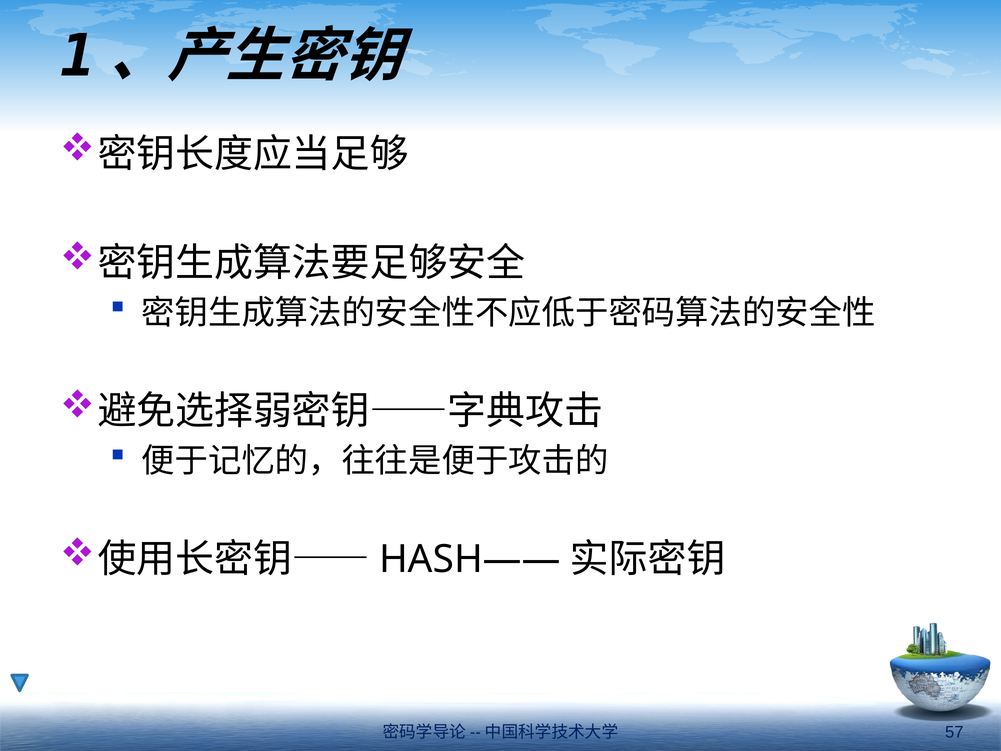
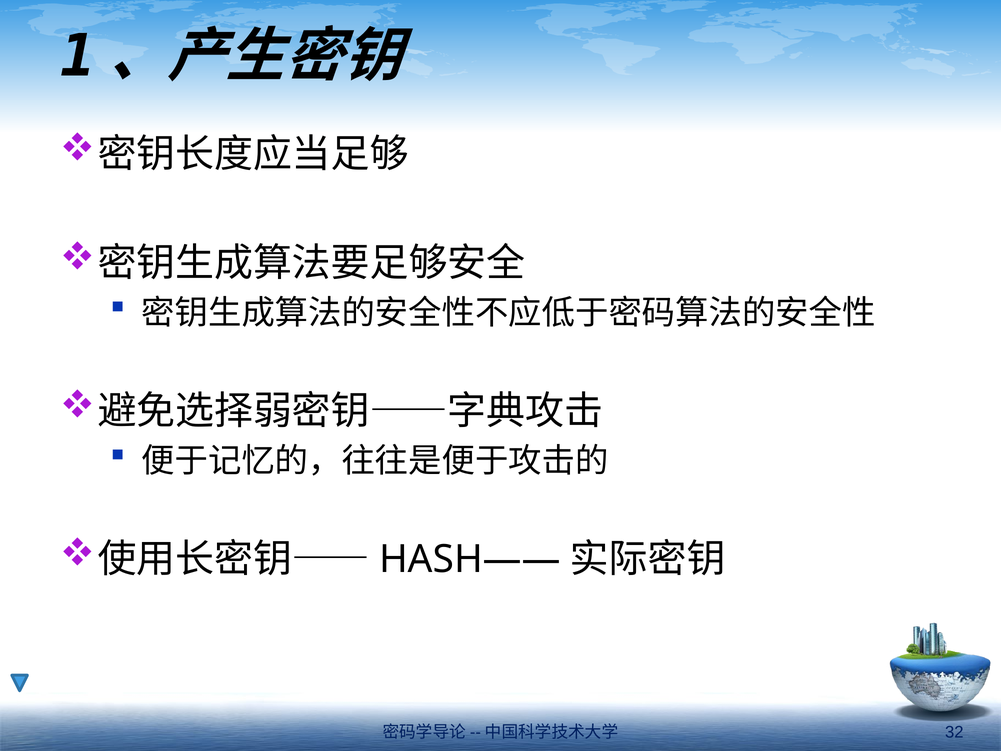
57: 57 -> 32 (954, 732)
